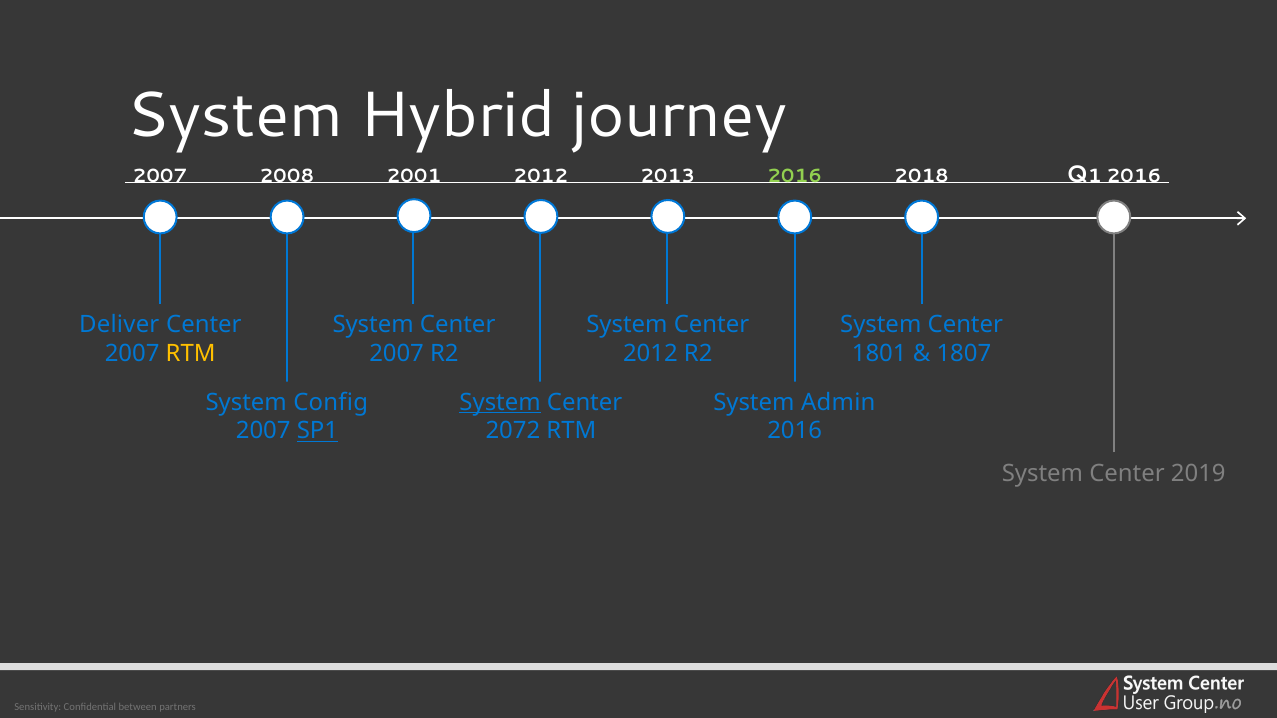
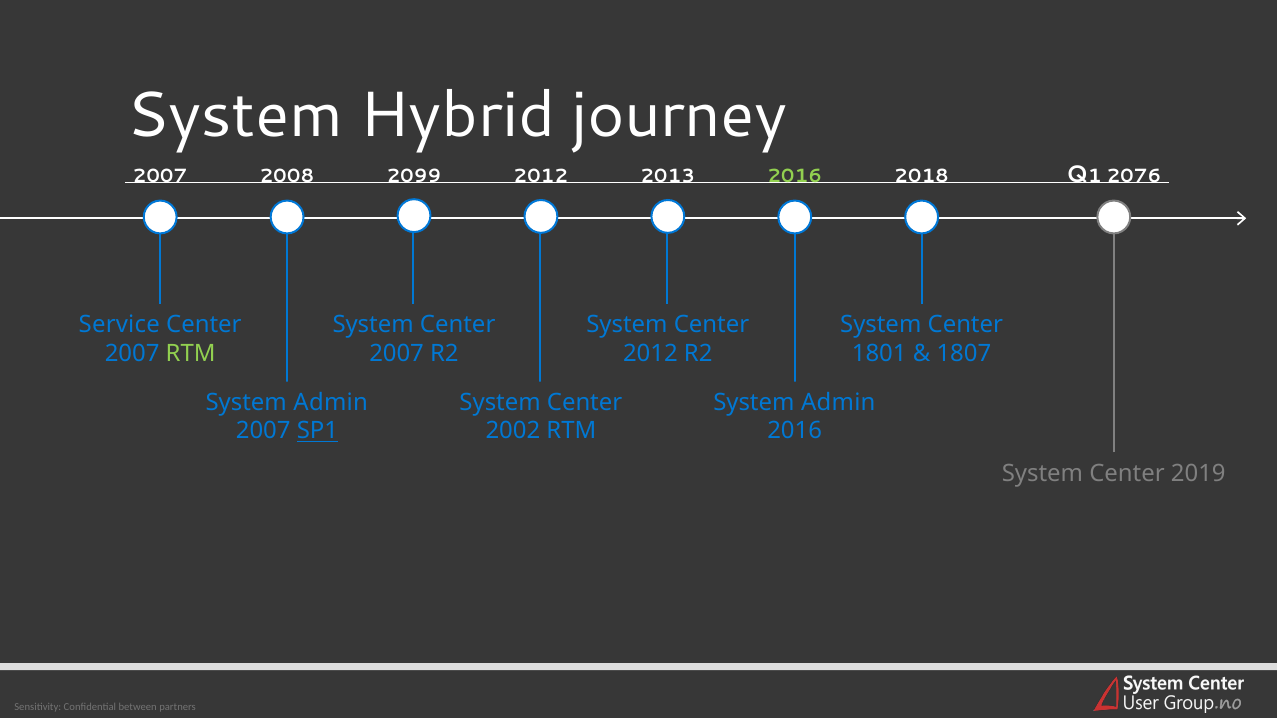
2001: 2001 -> 2099 (414, 176)
2016: 2016 -> 2076 (1134, 176)
Deliver: Deliver -> Service (119, 325)
RTM colour: yellow -> light green (191, 354)
Config: Config -> Admin (331, 402)
System underline: present -> none (500, 402)
2072: 2072 -> 2002 (513, 431)
